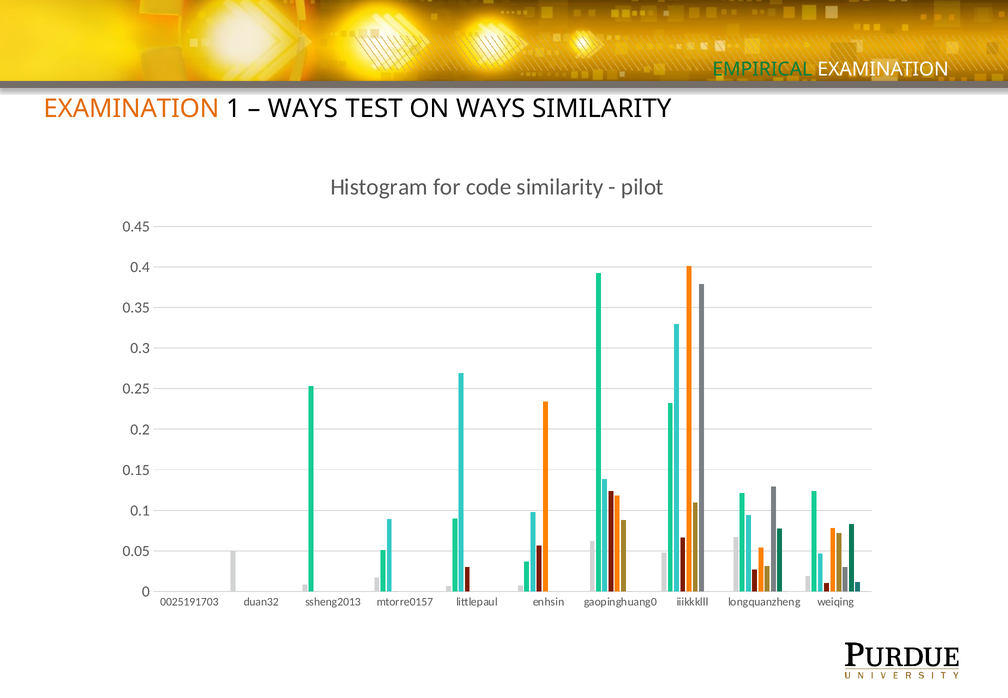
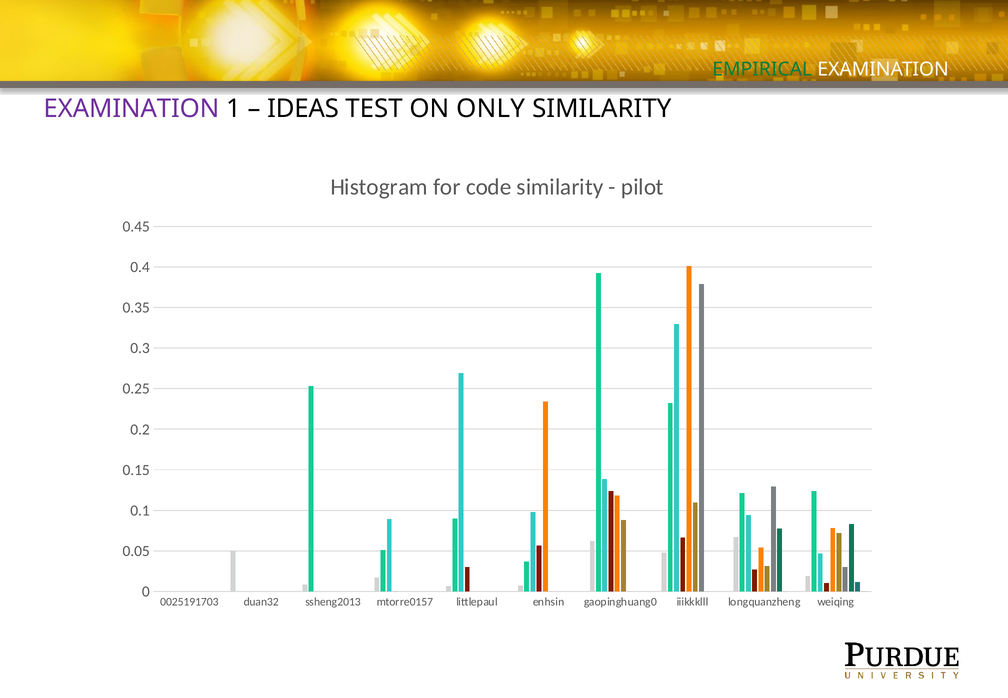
EXAMINATION colour: orange -> purple (131, 109)
WAYS: WAYS -> IDEAS (303, 109)
ON WAYS: WAYS -> ONLY (491, 109)
